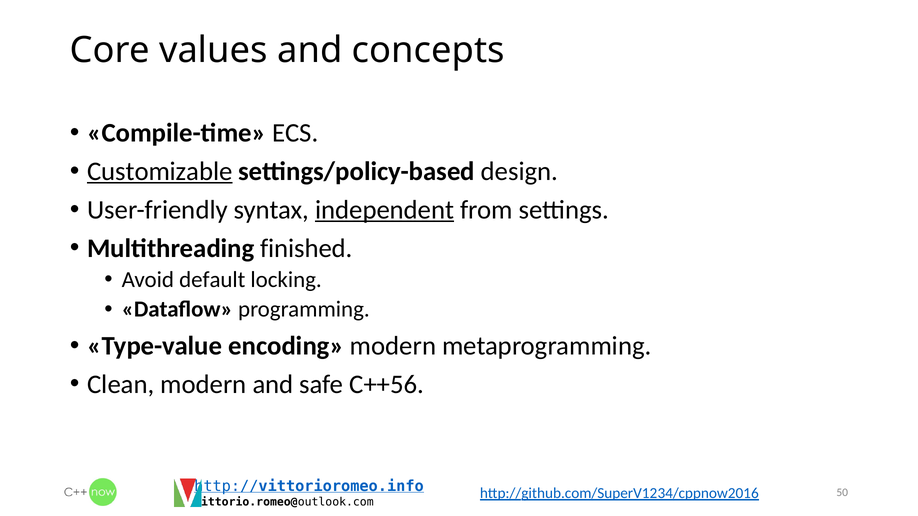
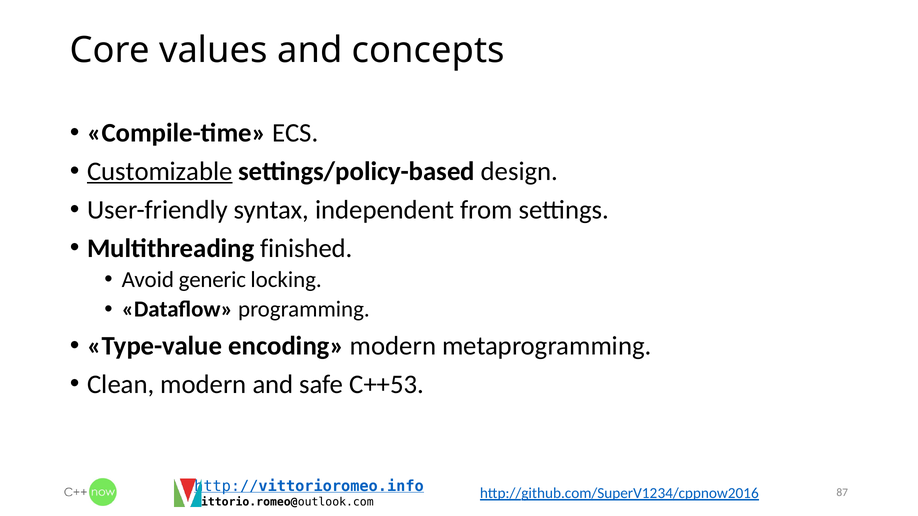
independent underline: present -> none (385, 210)
default: default -> generic (212, 280)
C++56: C++56 -> C++53 (387, 384)
50: 50 -> 87 (842, 493)
